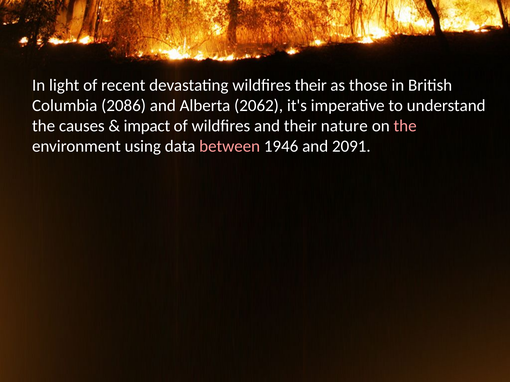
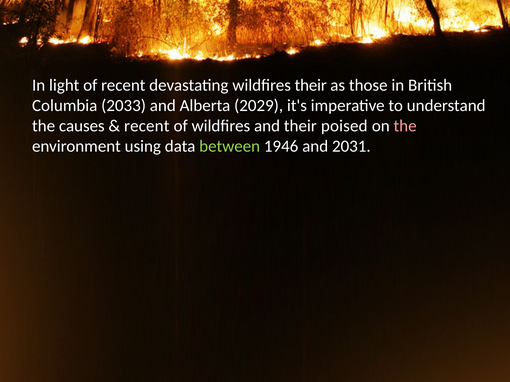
2086: 2086 -> 2033 (124, 106)
2062: 2062 -> 2029 (259, 106)
impact: impact -> recent (147, 126)
nature: nature -> poised (344, 126)
between colour: pink -> light green (230, 146)
2091: 2091 -> 2031 (351, 146)
